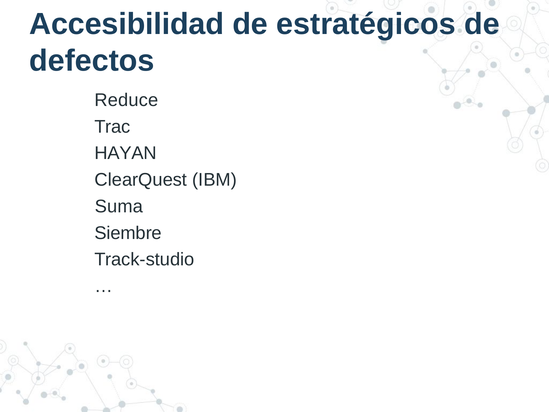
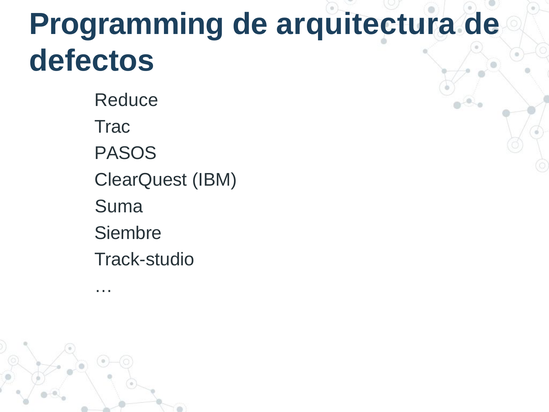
Accesibilidad: Accesibilidad -> Programming (127, 24)
estratégicos: estratégicos -> arquitectura (366, 24)
HAYAN: HAYAN -> PASOS (125, 153)
